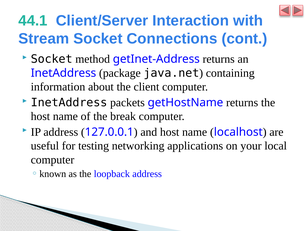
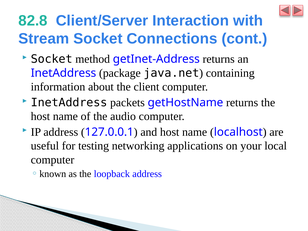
44.1: 44.1 -> 82.8 (33, 21)
break: break -> audio (123, 116)
